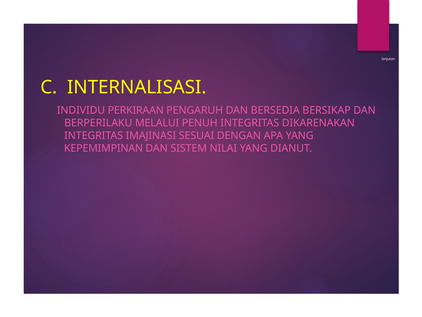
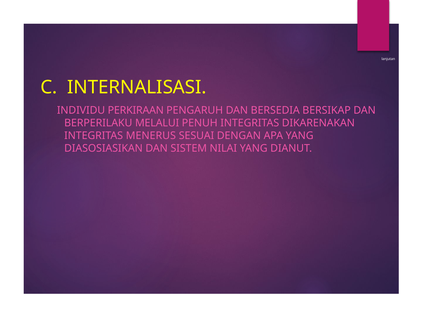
IMAJINASI: IMAJINASI -> MENERUS (151, 135)
KEPEMIMPINAN: KEPEMIMPINAN -> DIASOSIASIKAN (103, 148)
